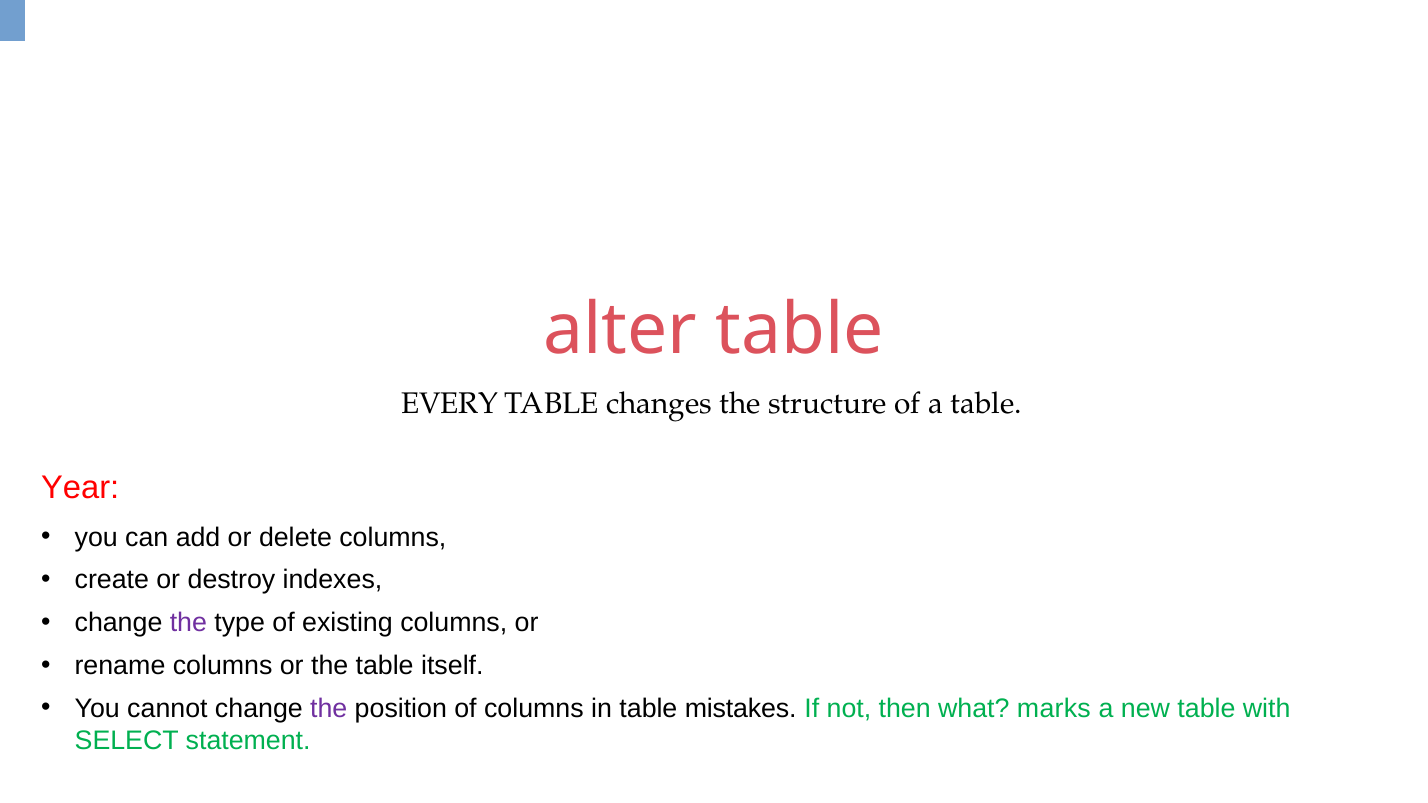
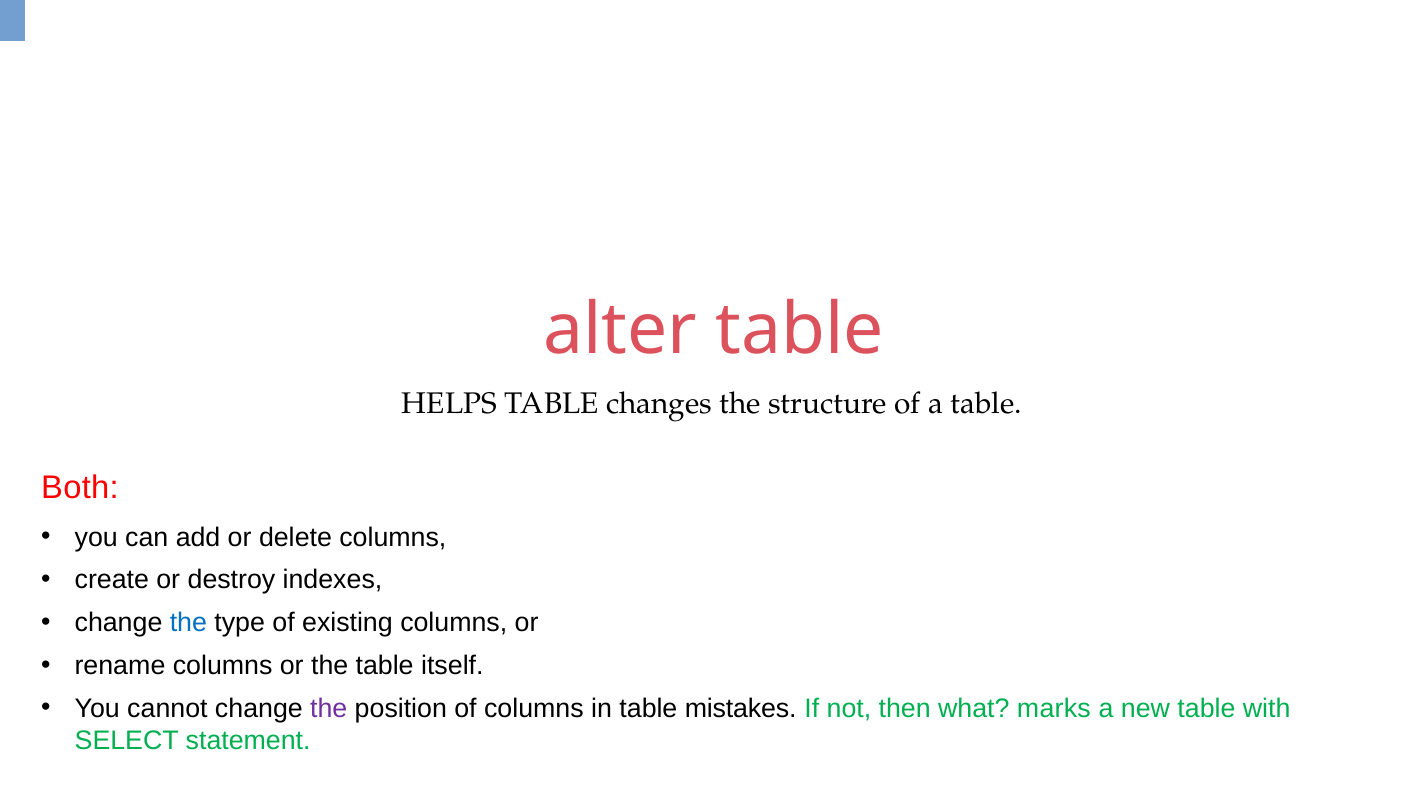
EVERY: EVERY -> HELPS (449, 403)
Year: Year -> Both (80, 488)
the colour: purple -> blue (188, 623)
